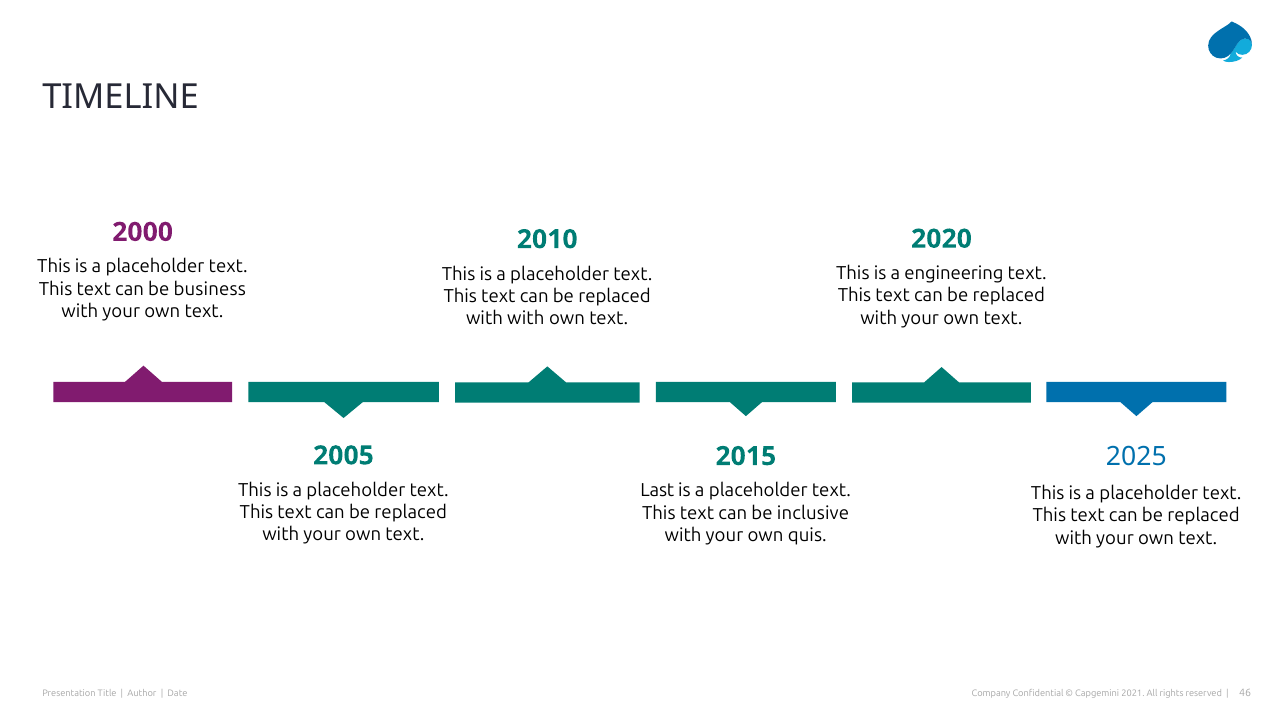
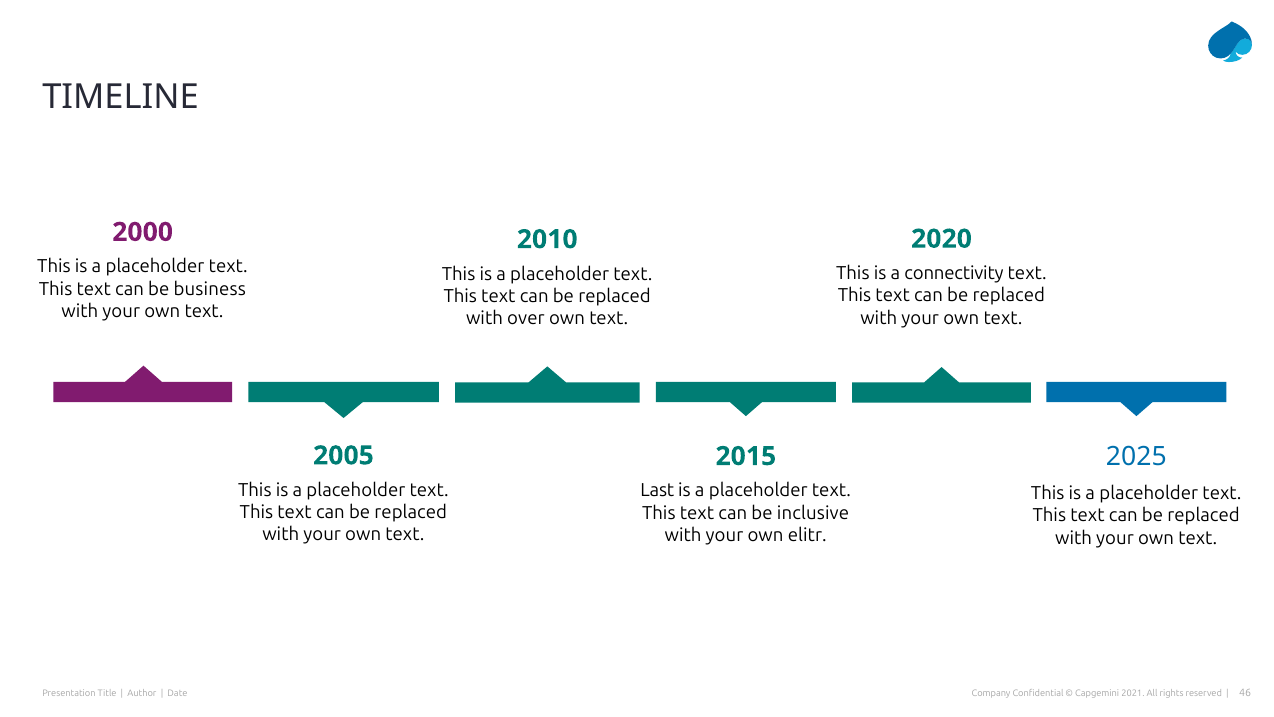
engineering: engineering -> connectivity (954, 273)
with with: with -> over (526, 318)
quis: quis -> elitr (807, 535)
